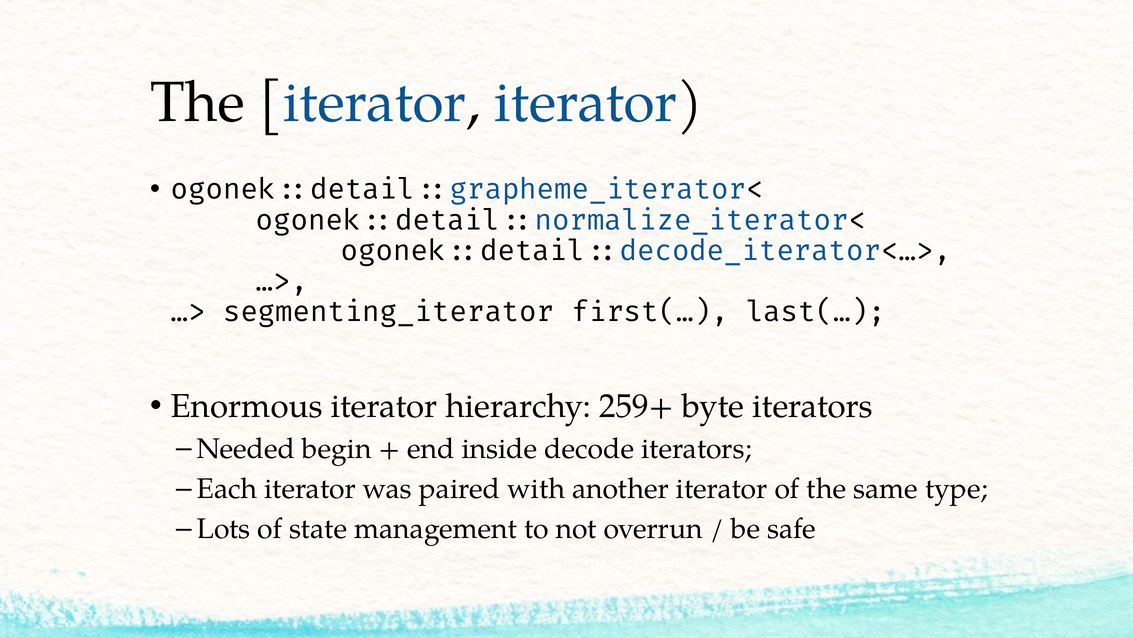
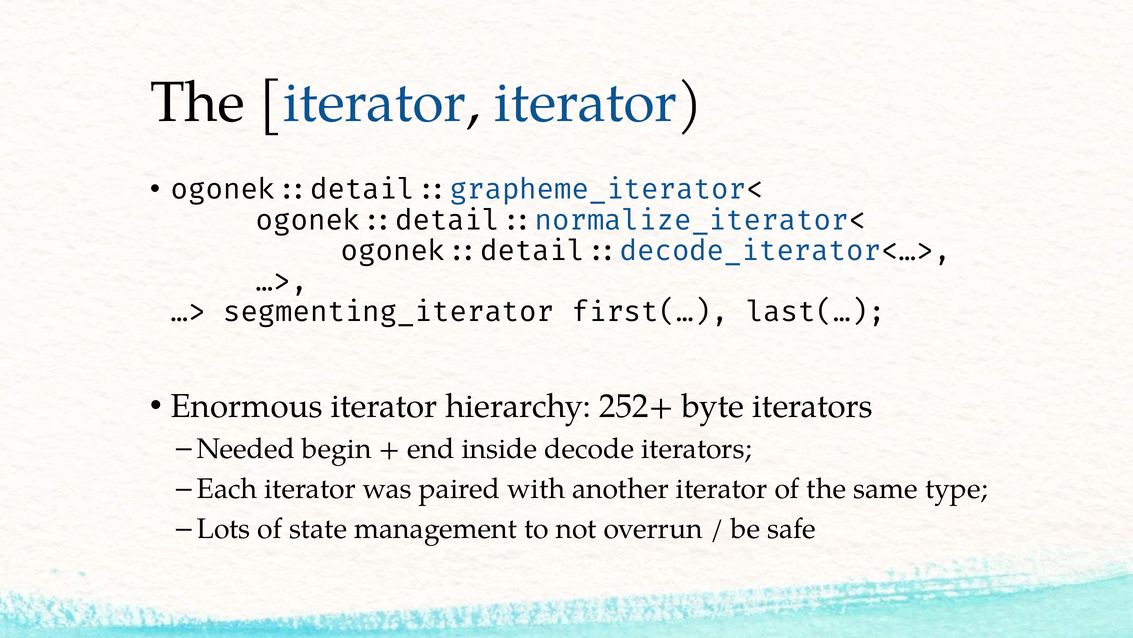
259+: 259+ -> 252+ (636, 406)
